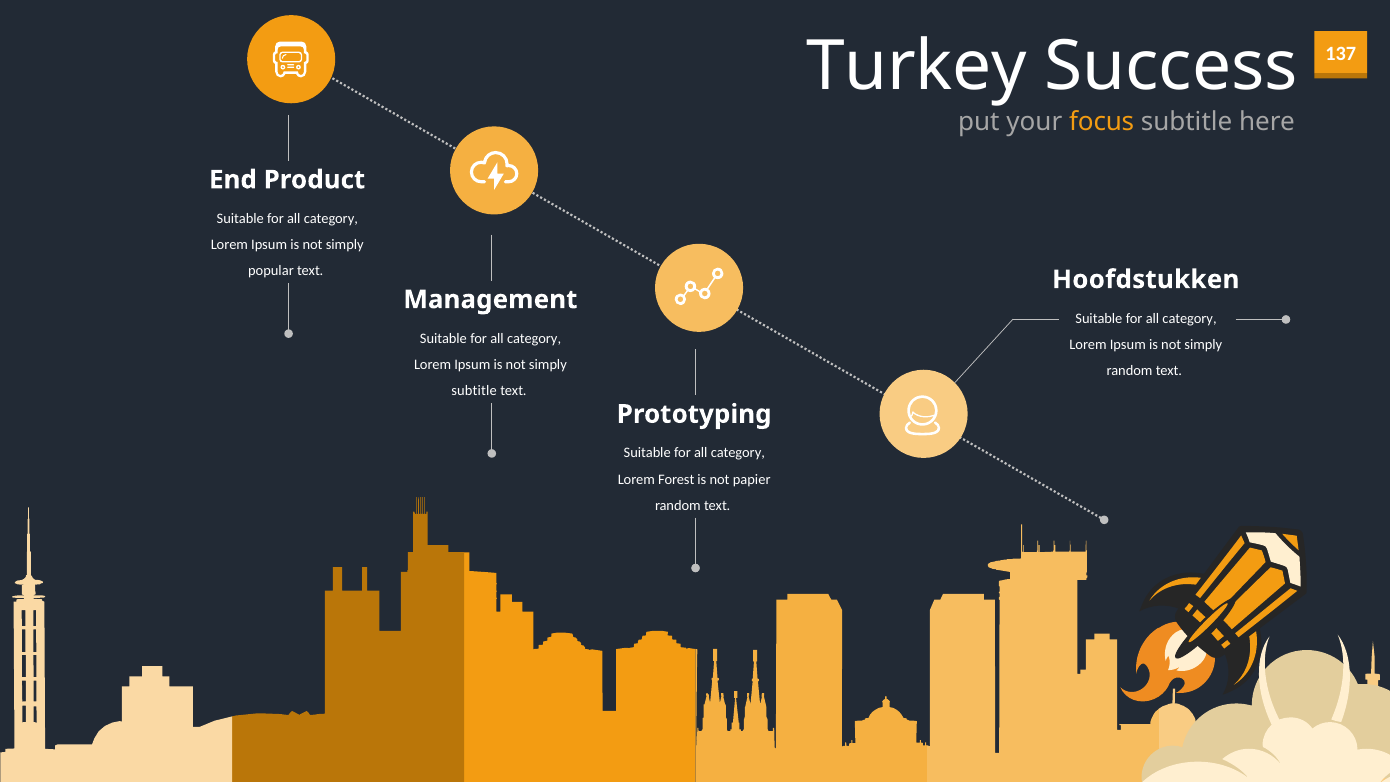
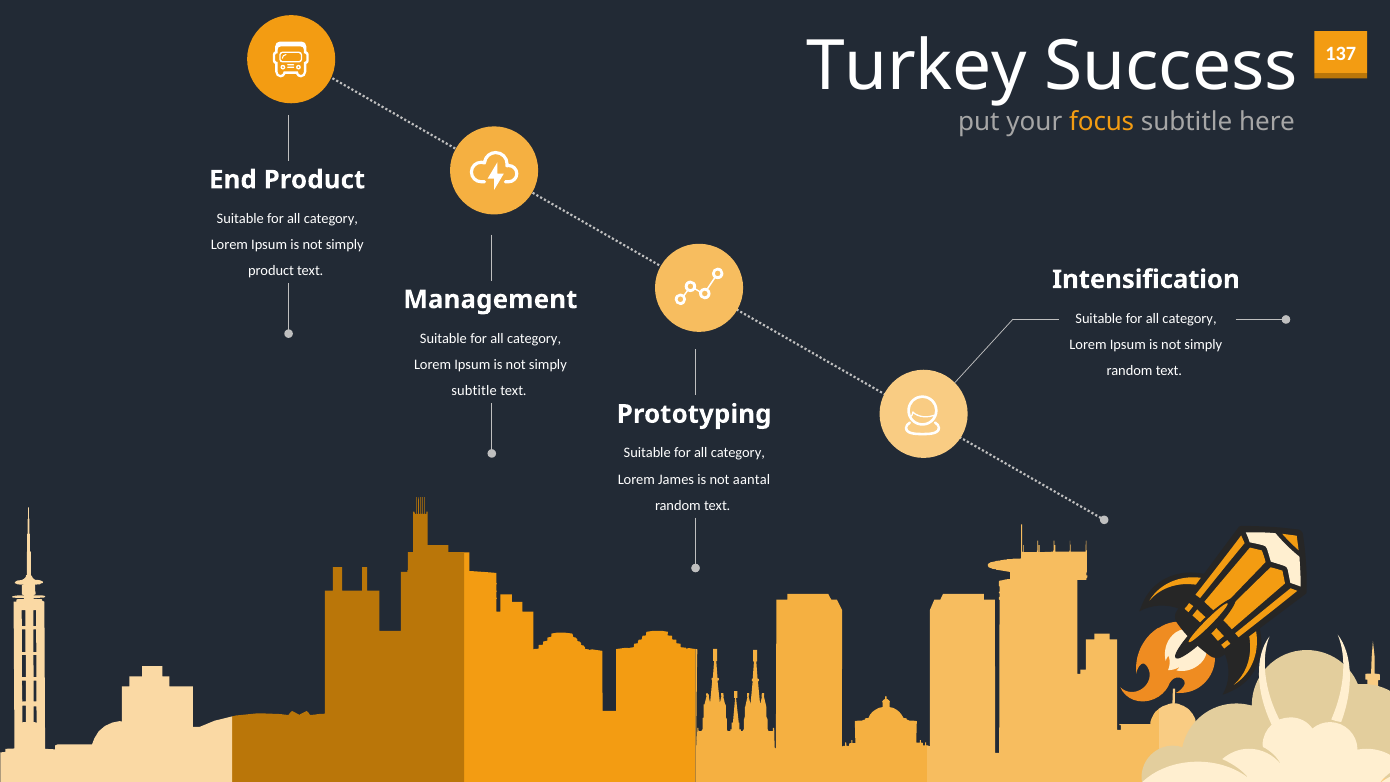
popular: popular -> product (271, 271)
Hoofdstukken: Hoofdstukken -> Intensification (1146, 279)
Forest: Forest -> James (676, 479)
papier: papier -> aantal (752, 479)
